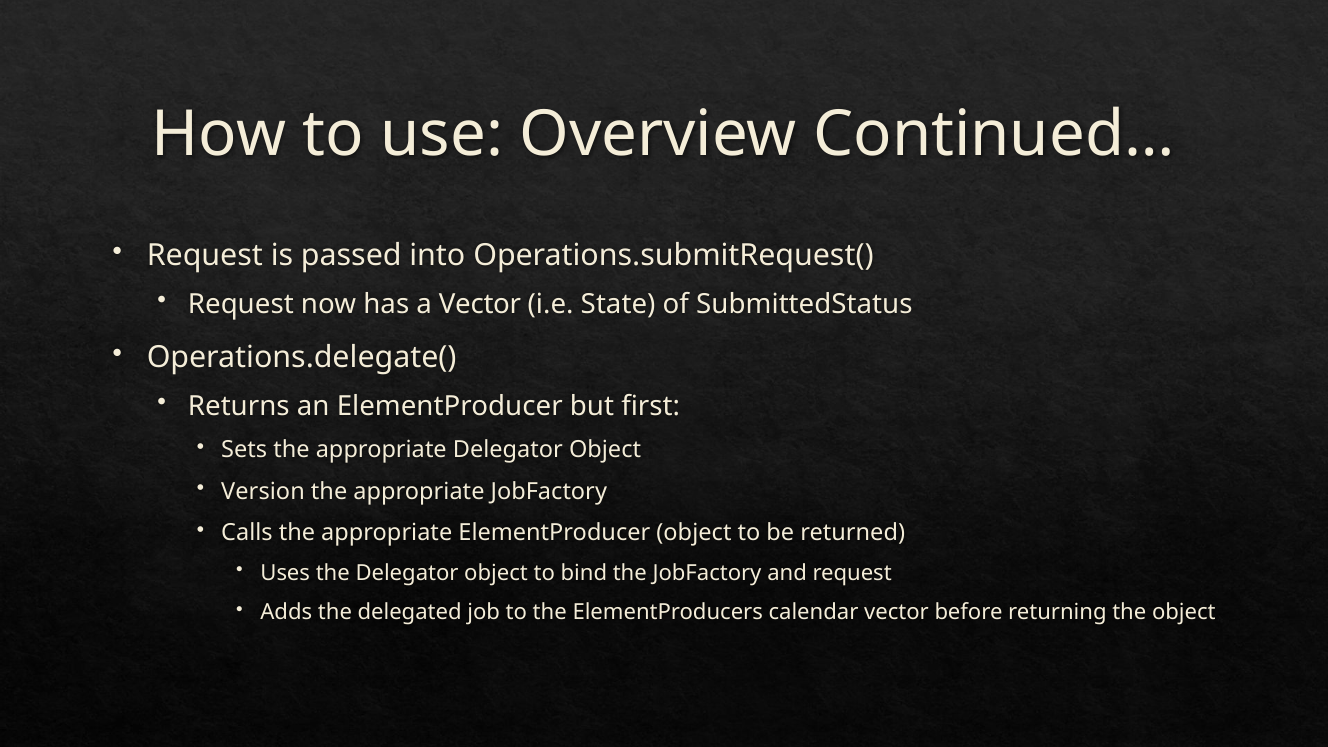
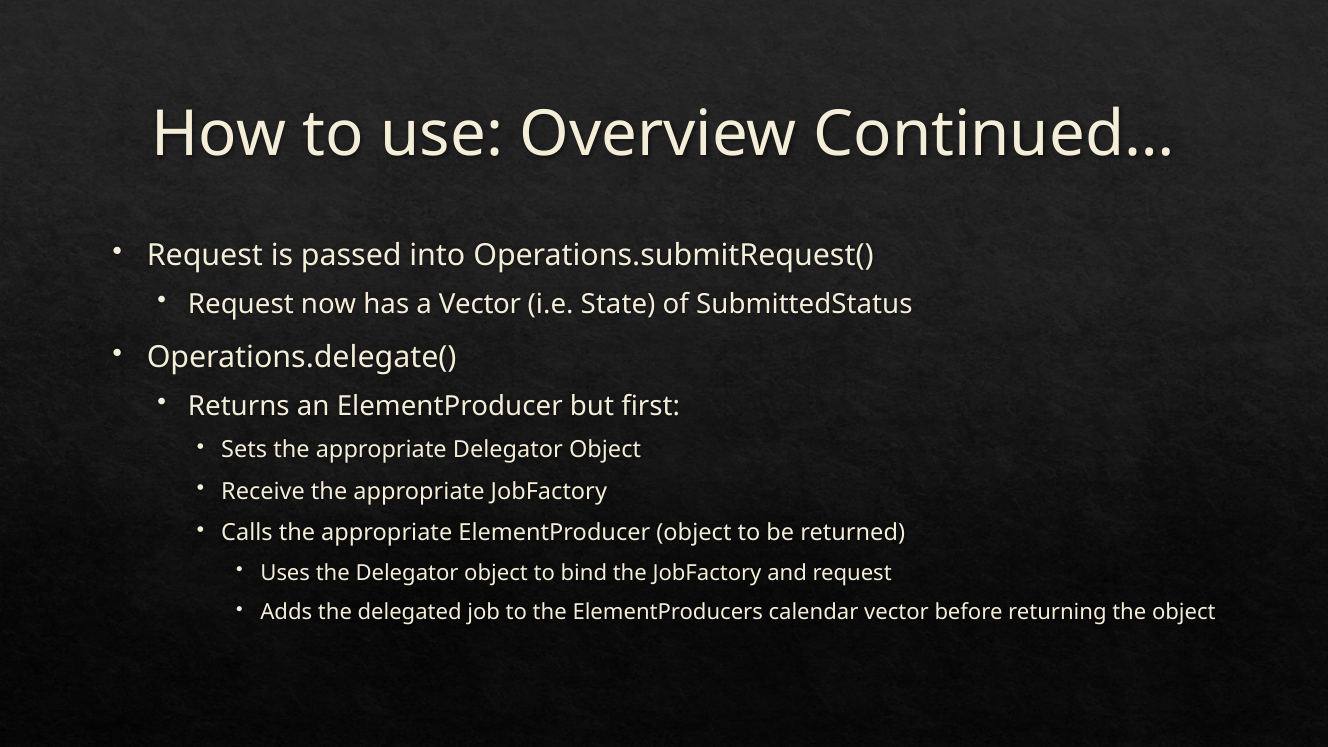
Version: Version -> Receive (263, 491)
